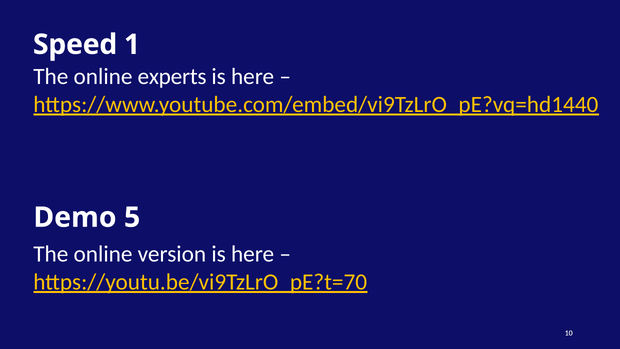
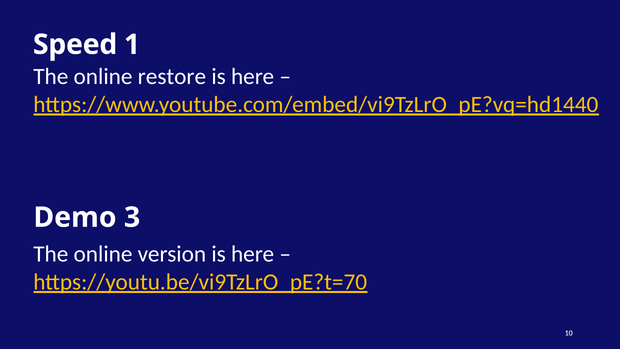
experts: experts -> restore (172, 76)
5: 5 -> 3 (132, 217)
